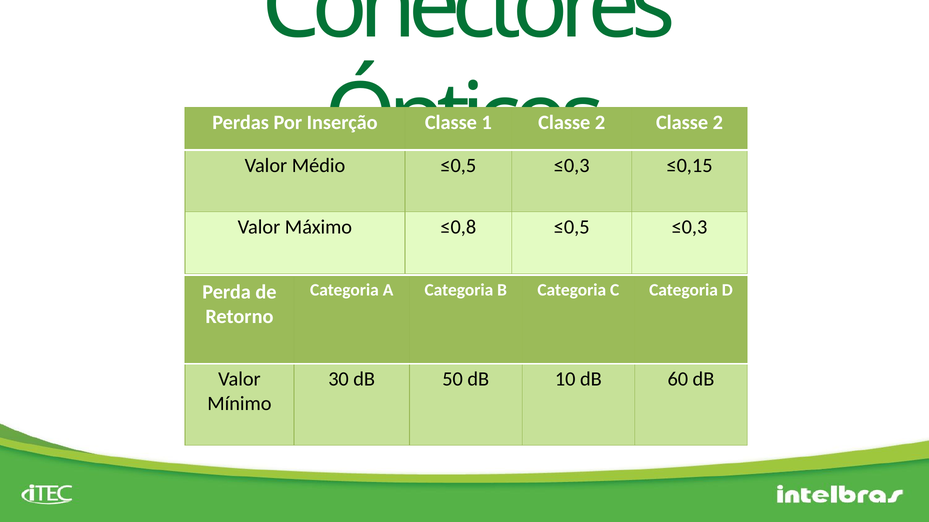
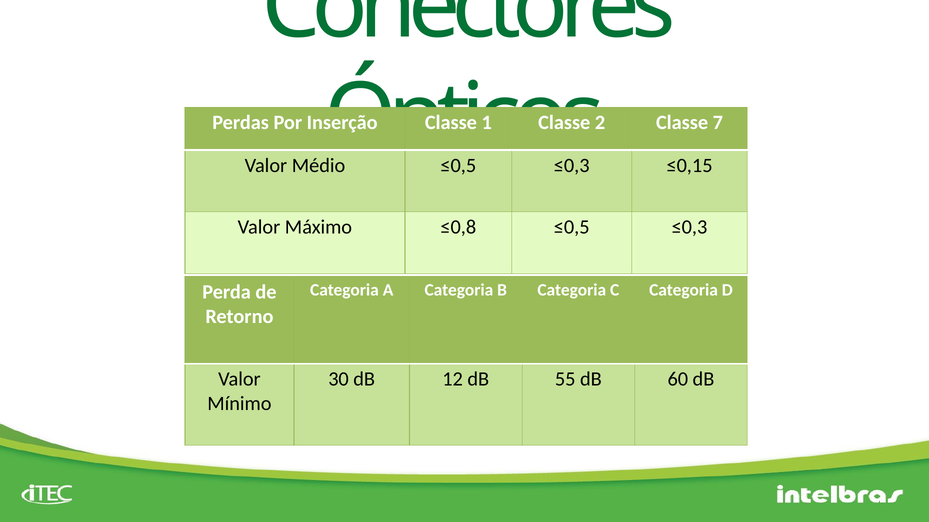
2: 2 -> 7 (718, 123)
50: 50 -> 12 (453, 379)
10: 10 -> 55 (565, 379)
